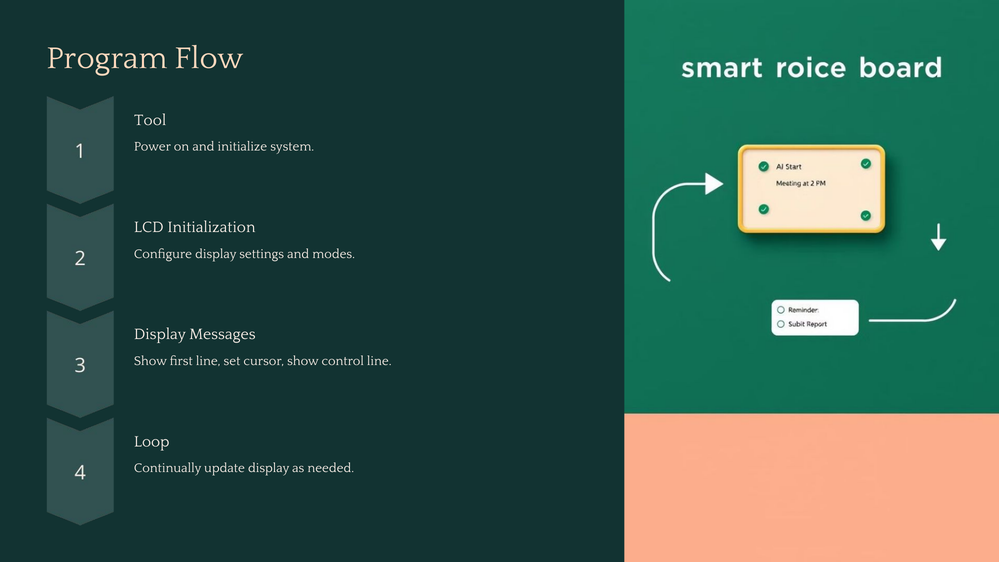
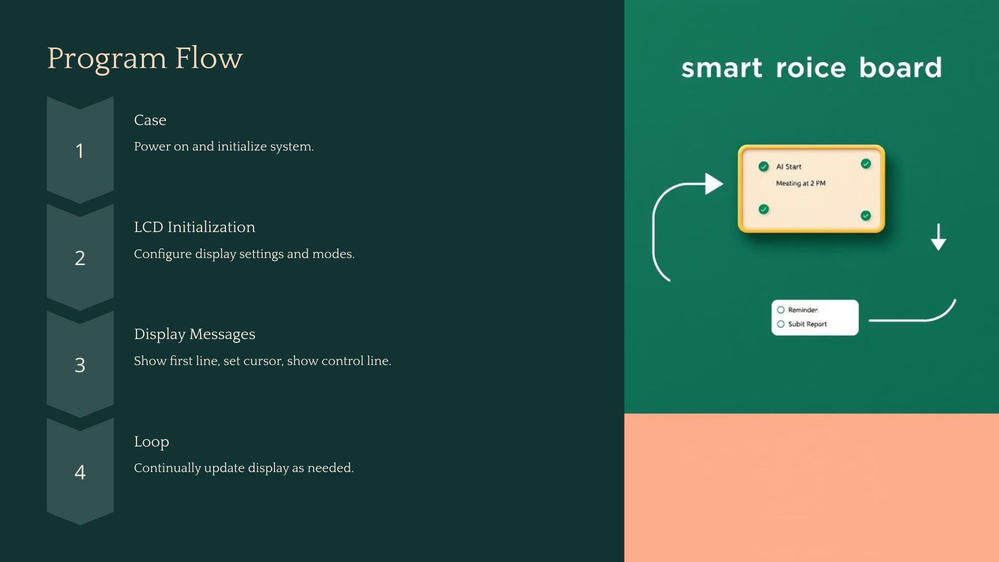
Tool: Tool -> Case (150, 120)
